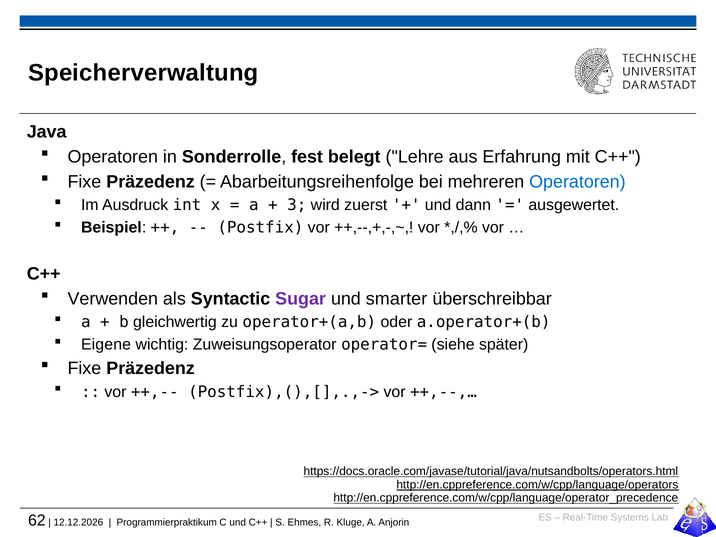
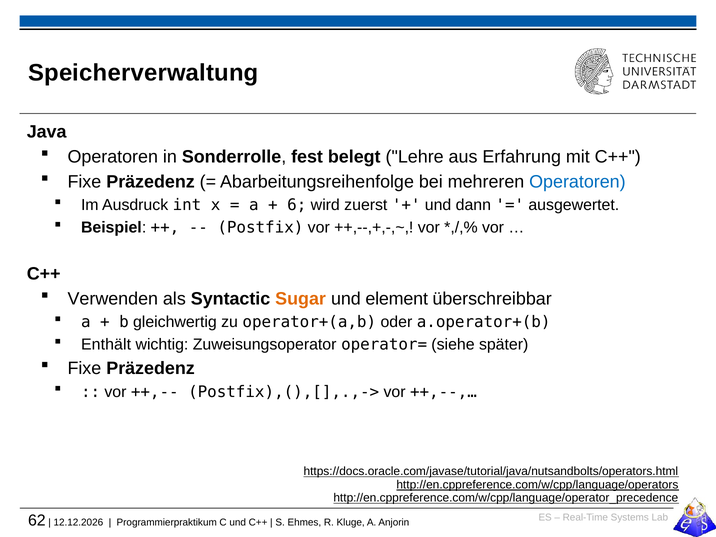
3: 3 -> 6 (297, 205)
Sugar colour: purple -> orange (301, 299)
smarter: smarter -> element (397, 299)
Eigene: Eigene -> Enthält (106, 344)
